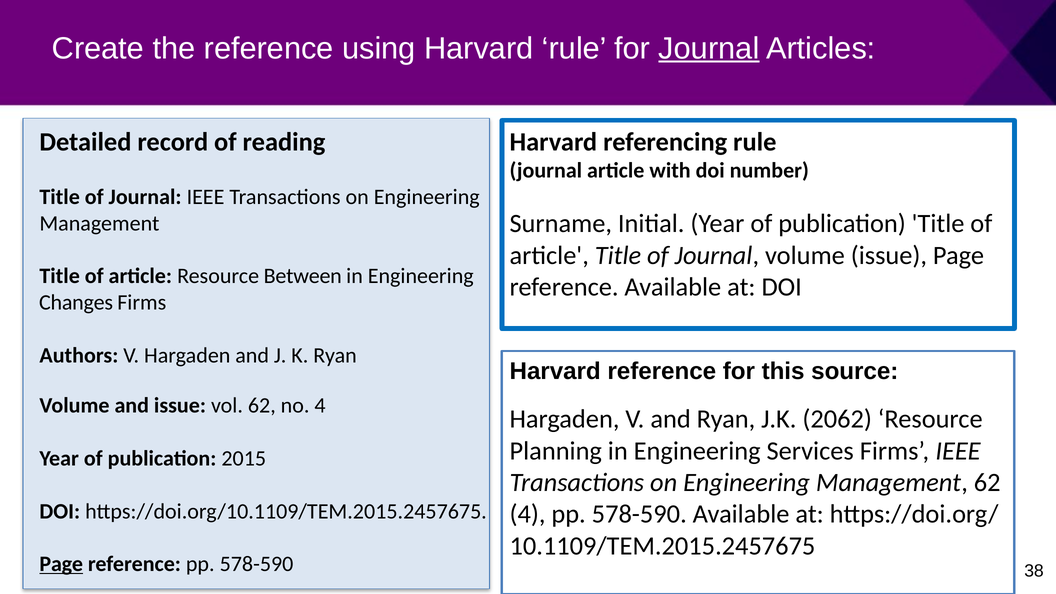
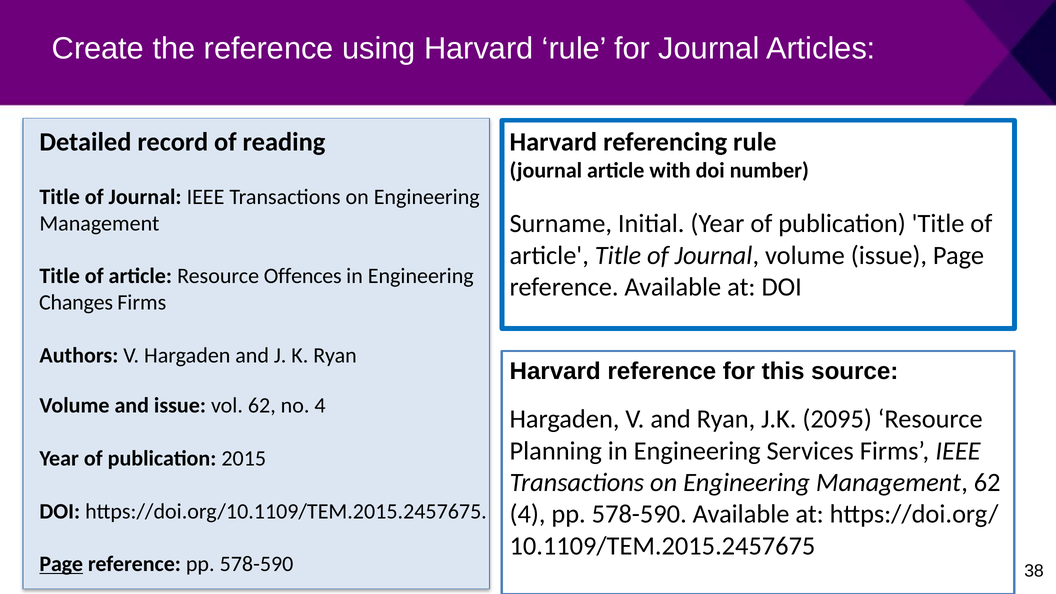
Journal underline: present -> none (709, 48)
Between: Between -> Offences (303, 276)
2062: 2062 -> 2095 (837, 419)
